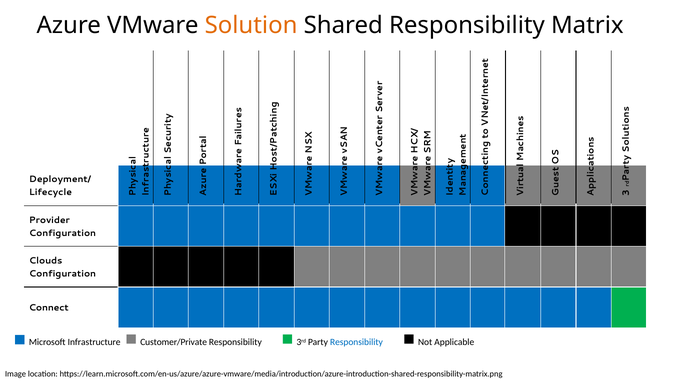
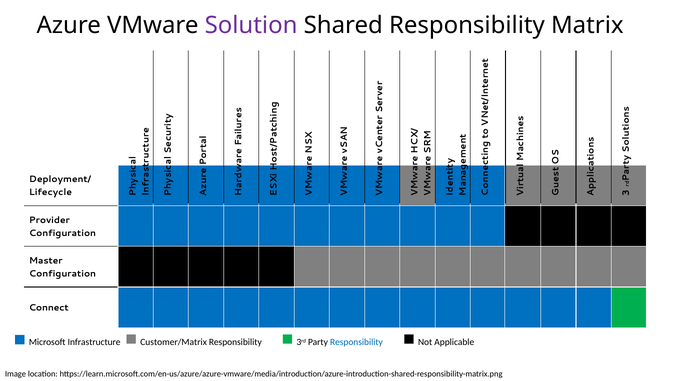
Solution colour: orange -> purple (251, 25)
Clouds: Clouds -> Master (46, 261)
Customer/Private: Customer/Private -> Customer/Matrix (174, 343)
